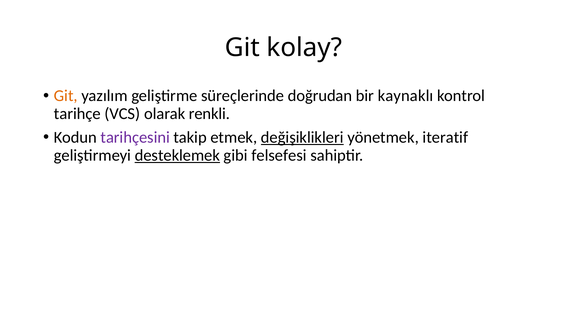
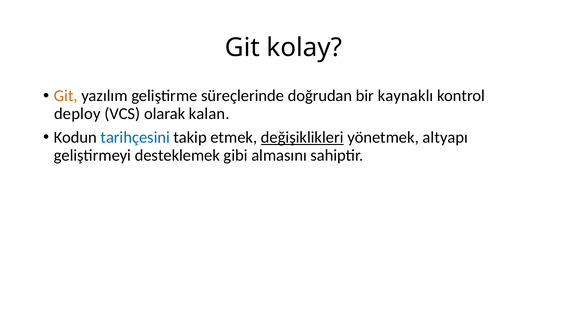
tarihçe: tarihçe -> deploy (77, 114)
renkli: renkli -> kalan (209, 114)
tarihçesini colour: purple -> blue (135, 137)
iteratif: iteratif -> altyapı (445, 137)
desteklemek underline: present -> none (177, 155)
felsefesi: felsefesi -> almasını (279, 155)
